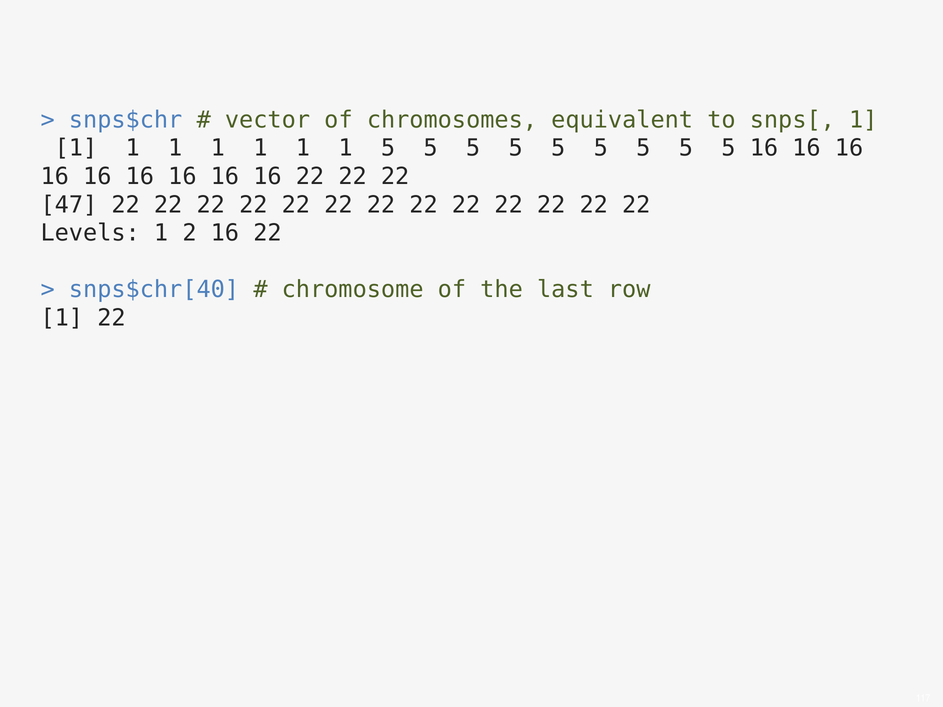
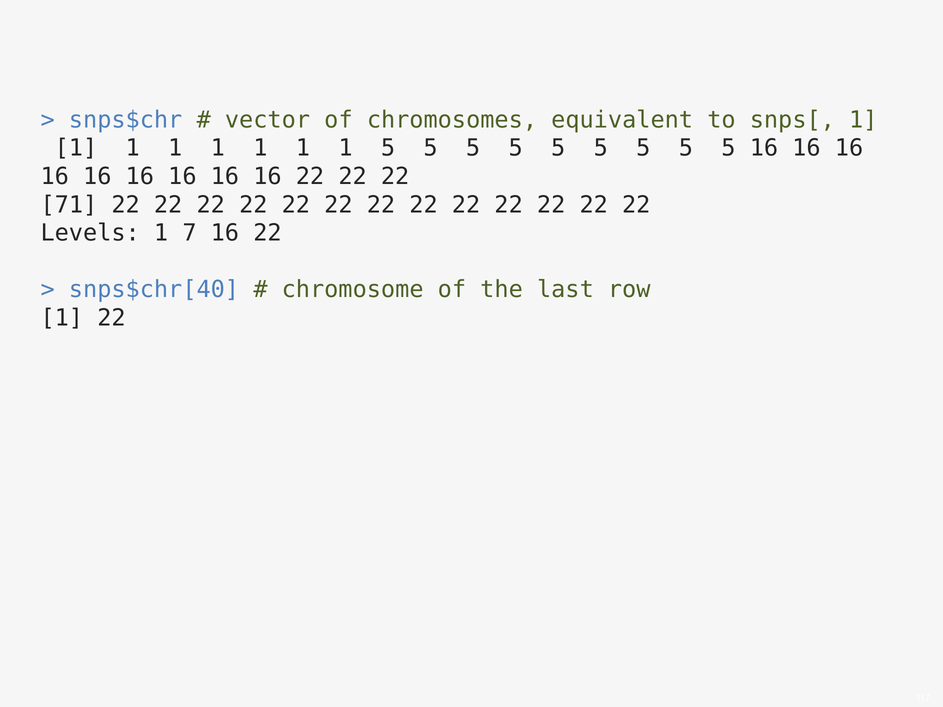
47: 47 -> 71 (69, 205)
2: 2 -> 7 (190, 233)
